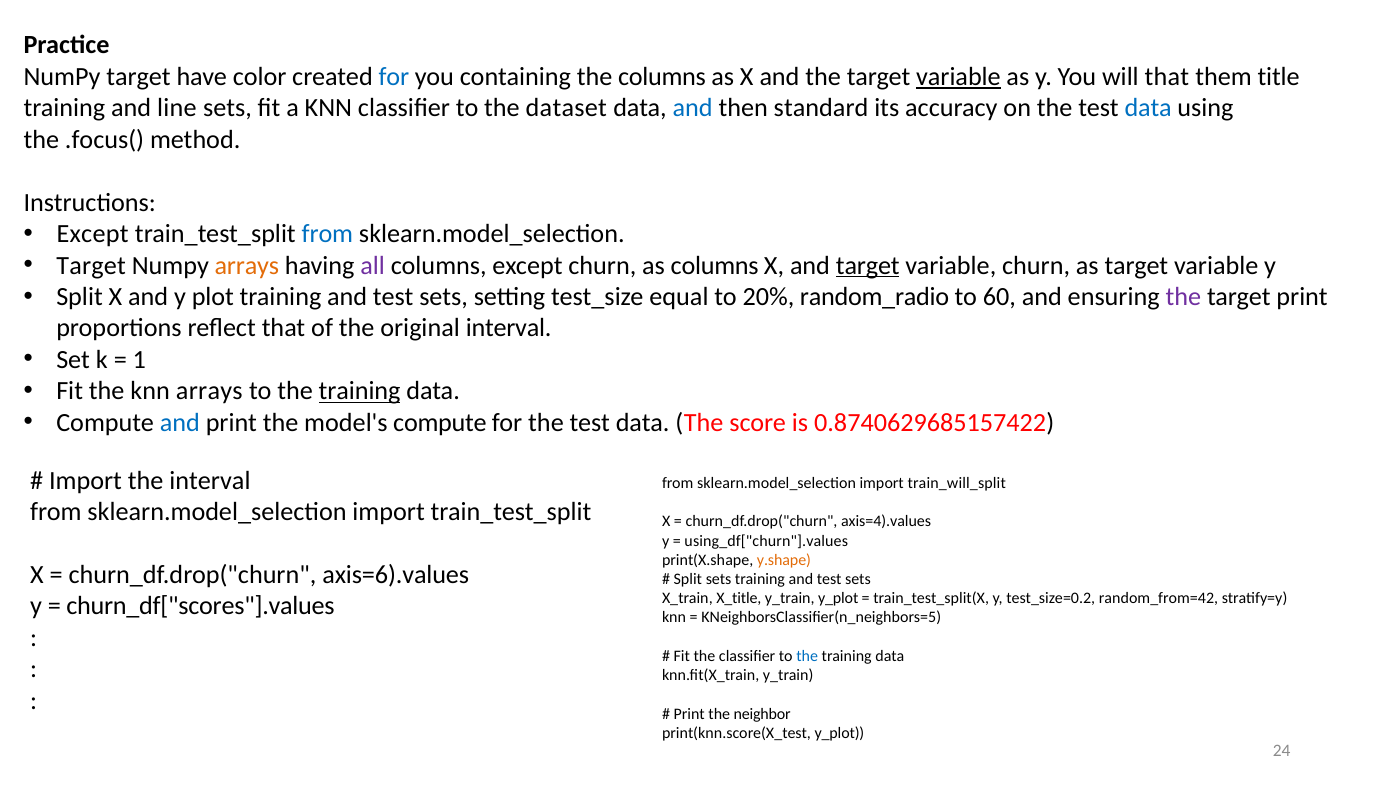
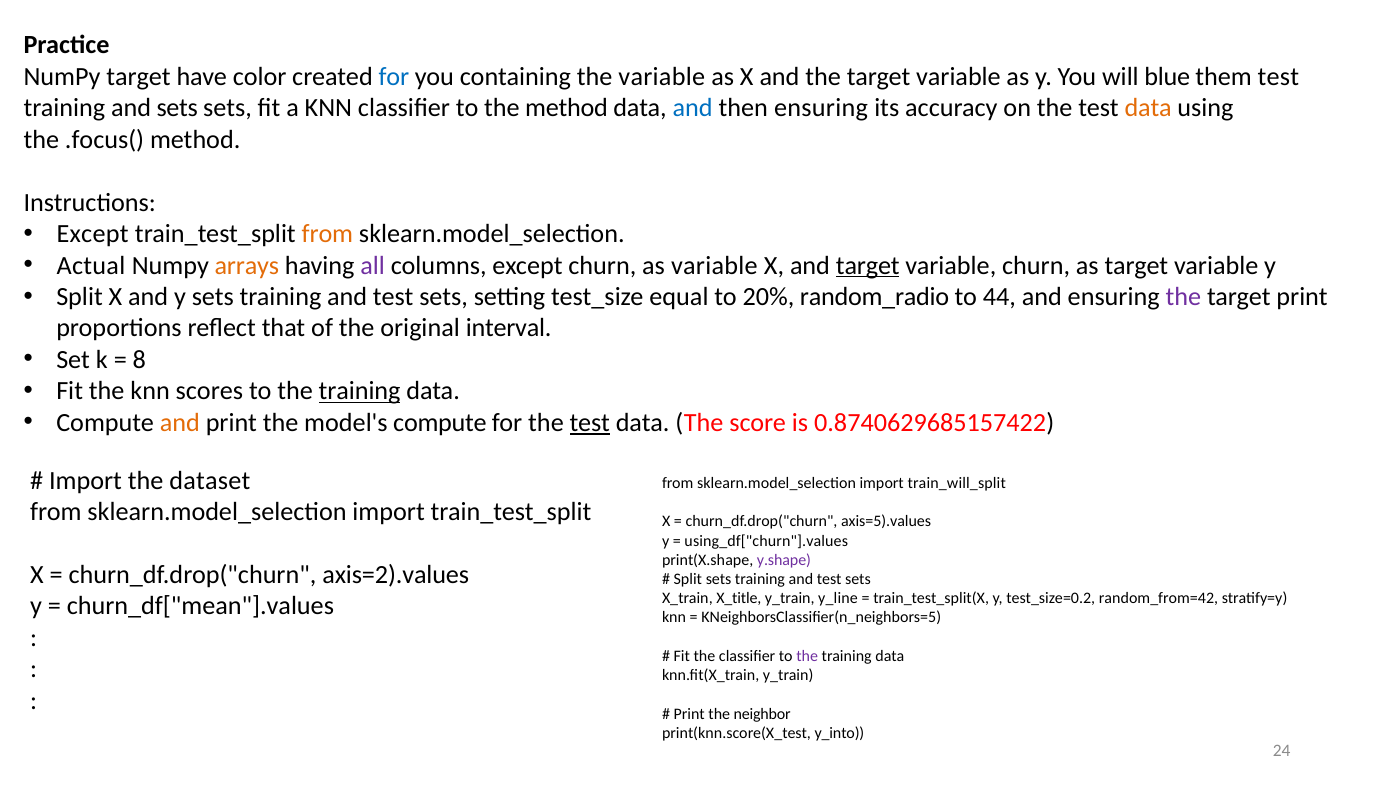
the columns: columns -> variable (662, 77)
variable underline: present -> none (958, 77)
will that: that -> blue (1167, 77)
them title: title -> test (1278, 77)
and line: line -> sets (177, 108)
the dataset: dataset -> method (567, 108)
then standard: standard -> ensuring (821, 108)
data colour: blue -> orange (1148, 108)
from colour: blue -> orange (327, 234)
Target: Target -> Actual (91, 265)
as columns: columns -> variable (714, 265)
y plot: plot -> sets (213, 297)
60: 60 -> 44 (999, 297)
1: 1 -> 8 (139, 360)
knn arrays: arrays -> scores (209, 391)
and colour: blue -> orange (180, 422)
test underline: none -> present (590, 422)
the interval: interval -> dataset (210, 480)
axis=4).values: axis=4).values -> axis=5).values (886, 521)
y.shape colour: orange -> purple (784, 560)
axis=6).values: axis=6).values -> axis=2).values (396, 575)
y_train y_plot: y_plot -> y_line (838, 598)
churn_df["scores"].values: churn_df["scores"].values -> churn_df["mean"].values (200, 606)
the colour: blue -> purple (807, 656)
print(knn.score(X_test y_plot: y_plot -> y_into (839, 733)
